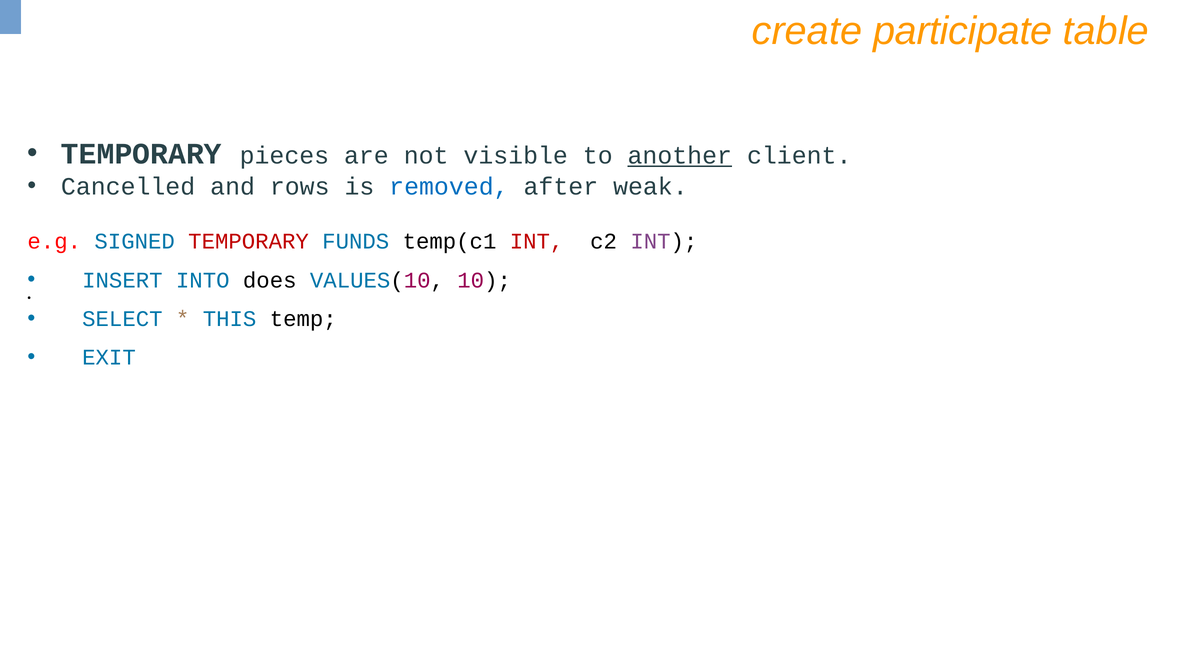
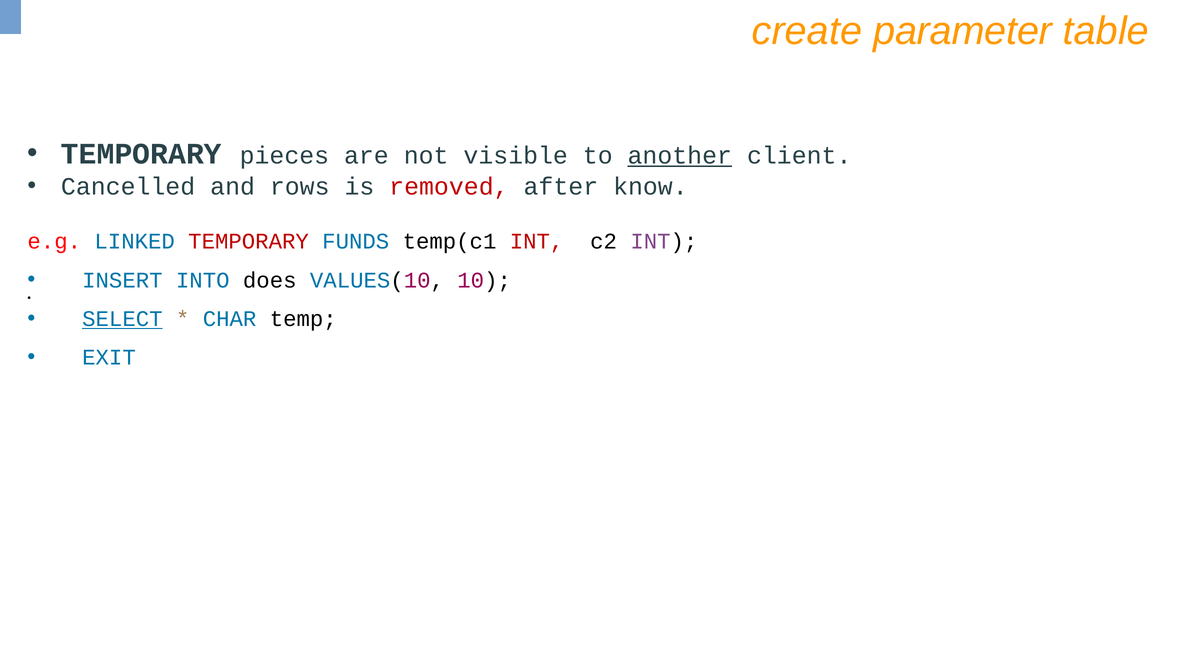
participate: participate -> parameter (963, 31)
removed colour: blue -> red (449, 187)
weak: weak -> know (650, 187)
SIGNED: SIGNED -> LINKED (135, 241)
SELECT underline: none -> present (122, 319)
THIS: THIS -> CHAR (230, 319)
